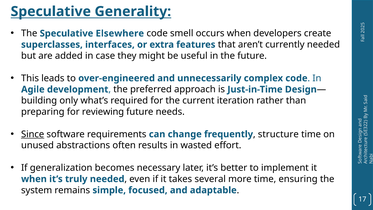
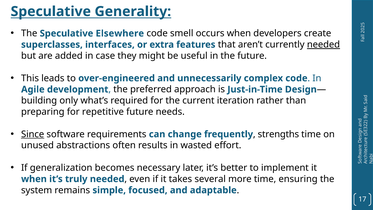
needed underline: none -> present (323, 45)
reviewing: reviewing -> repetitive (103, 112)
structure: structure -> strengths (278, 134)
